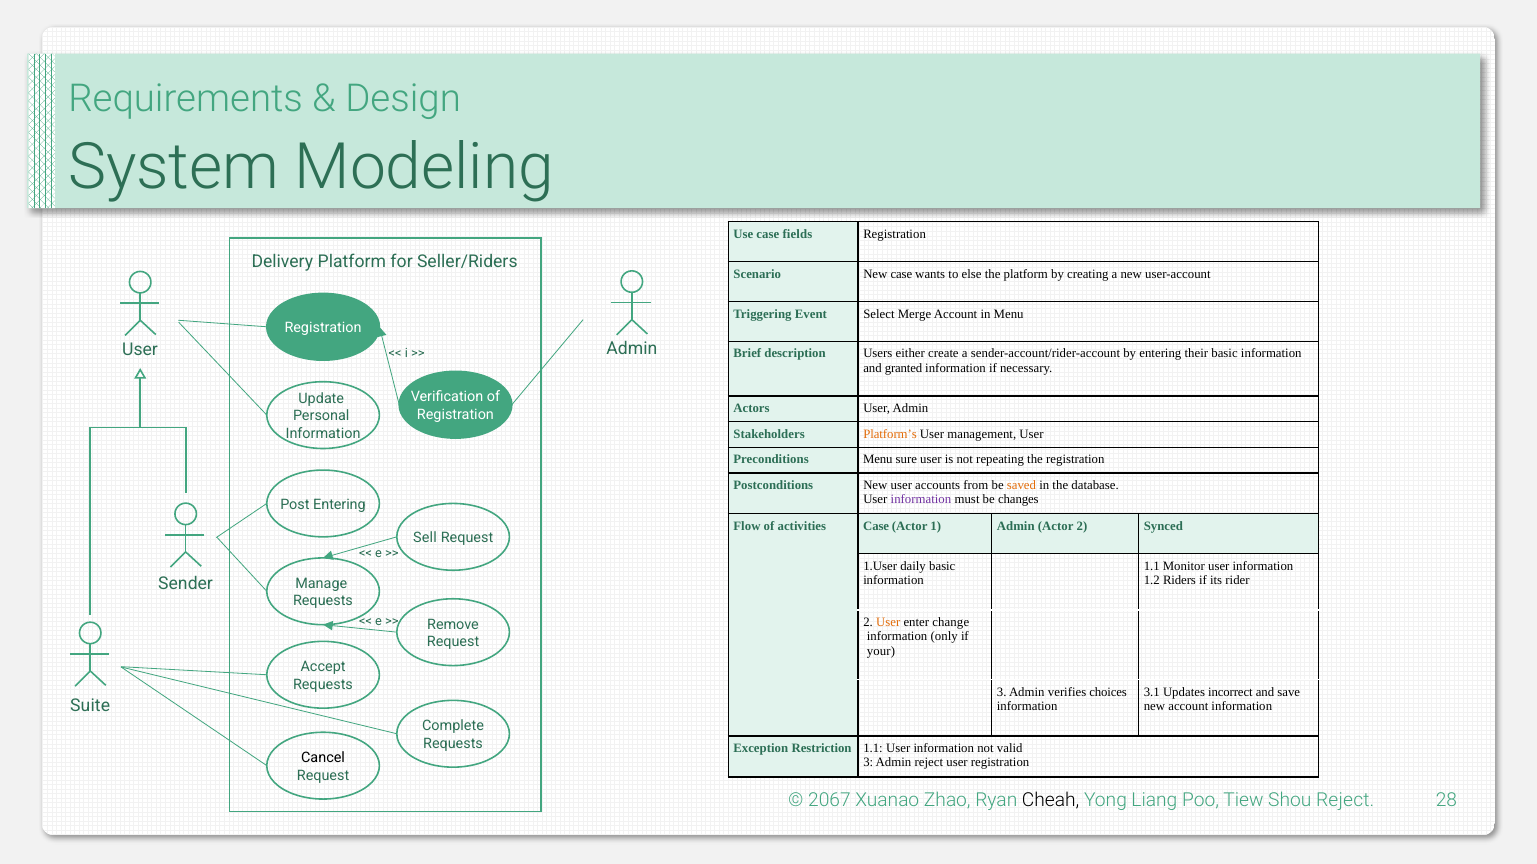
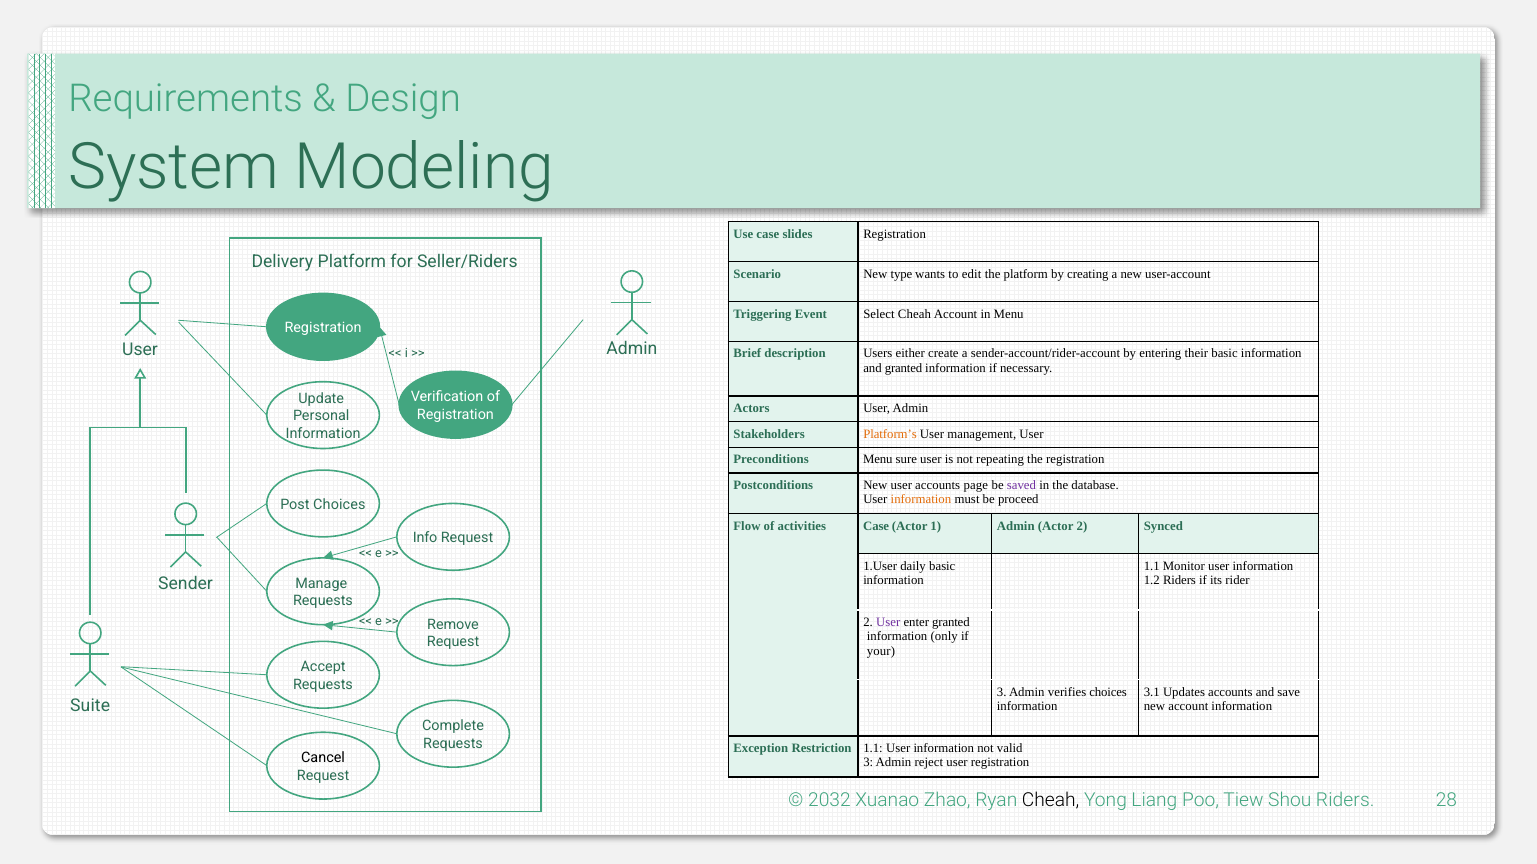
fields: fields -> slides (798, 234)
New case: case -> type (901, 274)
else: else -> edit (972, 274)
Select Merge: Merge -> Cheah (914, 314)
from: from -> page (976, 486)
saved colour: orange -> purple (1021, 486)
information colour: purple -> orange (921, 500)
changes: changes -> proceed (1018, 500)
Post Entering: Entering -> Choices (339, 505)
Sell: Sell -> Info (425, 538)
User colour: orange -> purple (888, 623)
enter change: change -> granted (951, 623)
Updates incorrect: incorrect -> accounts (1230, 692)
2067: 2067 -> 2032 (829, 801)
Shou Reject: Reject -> Riders (1345, 801)
